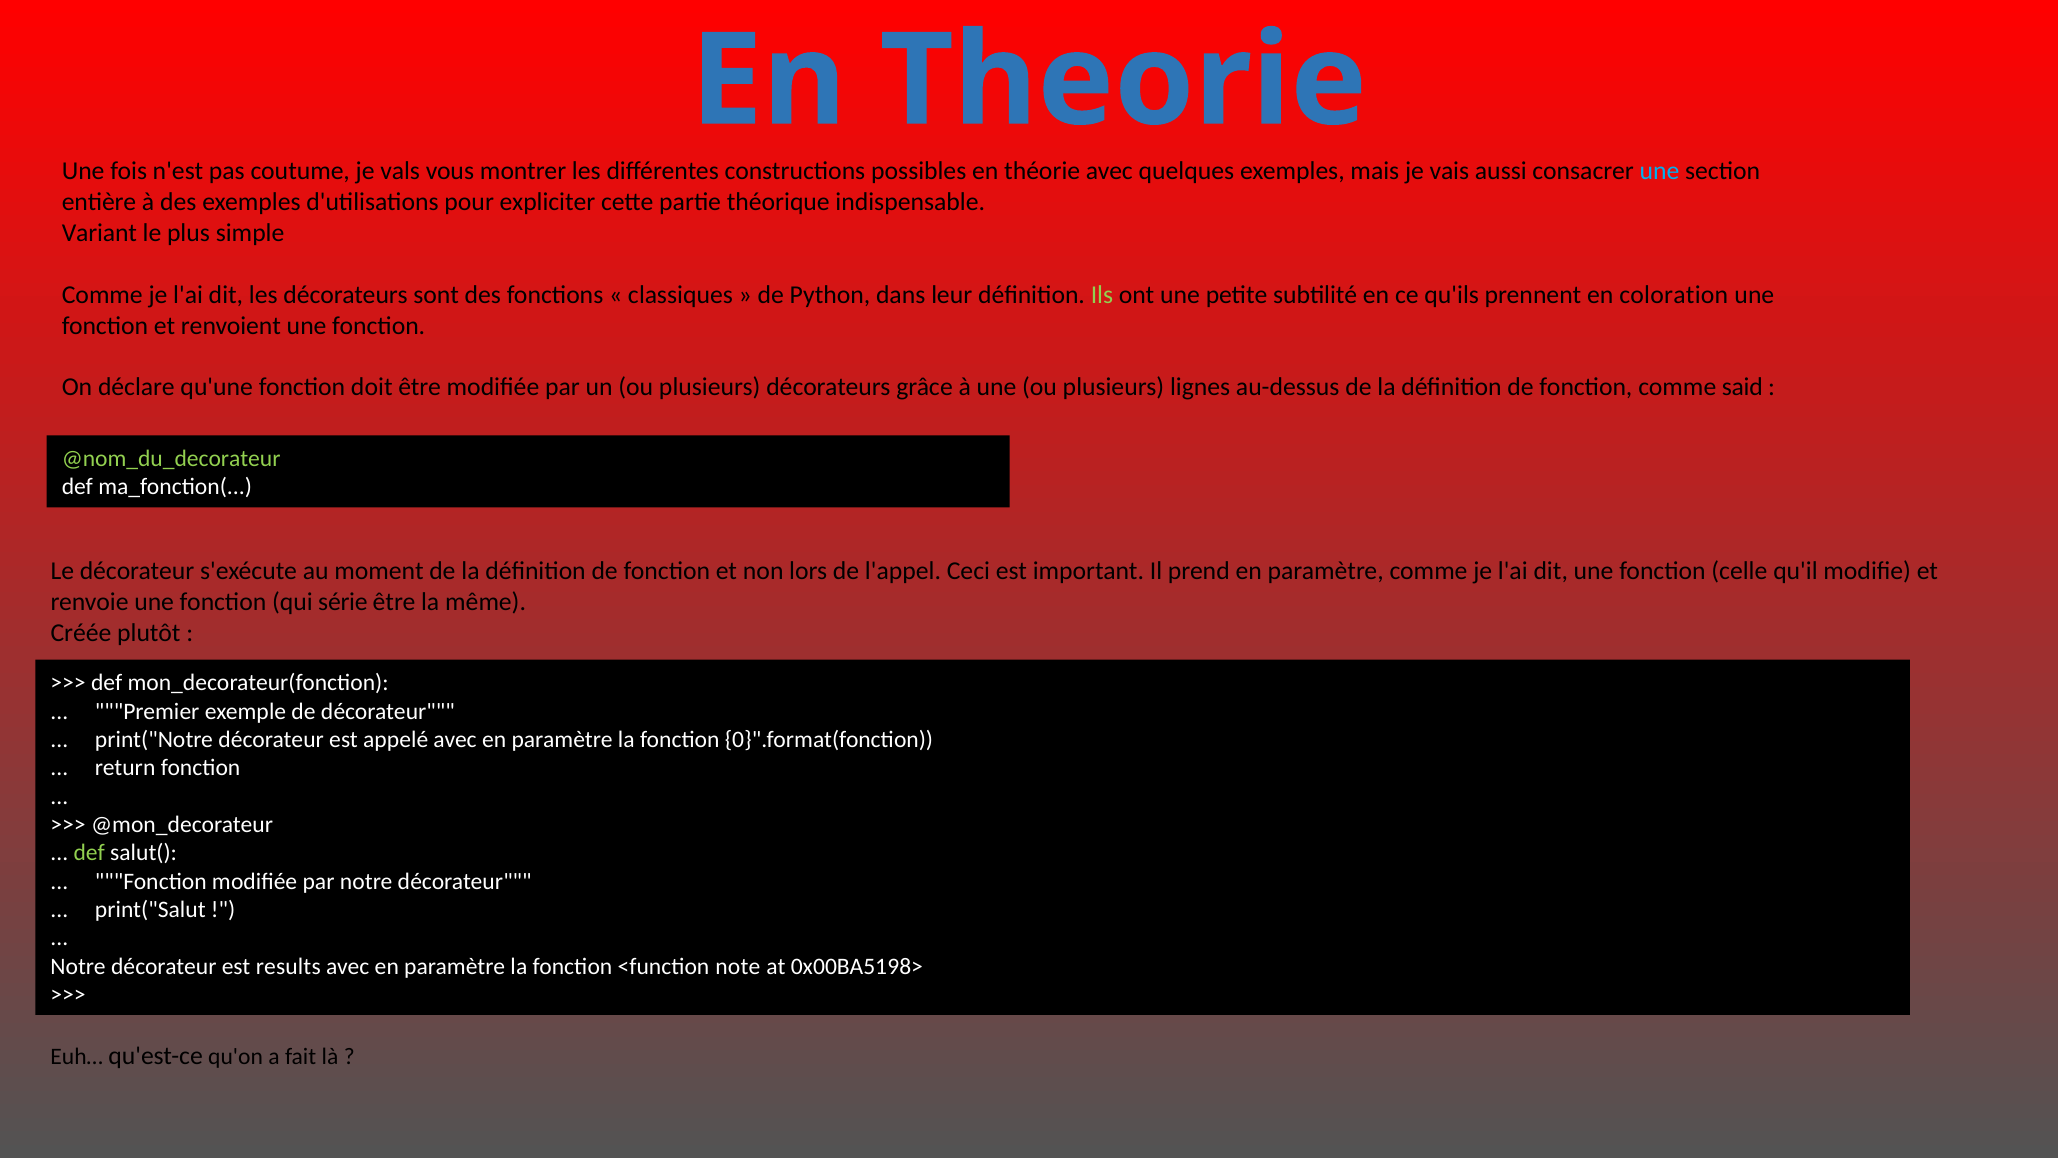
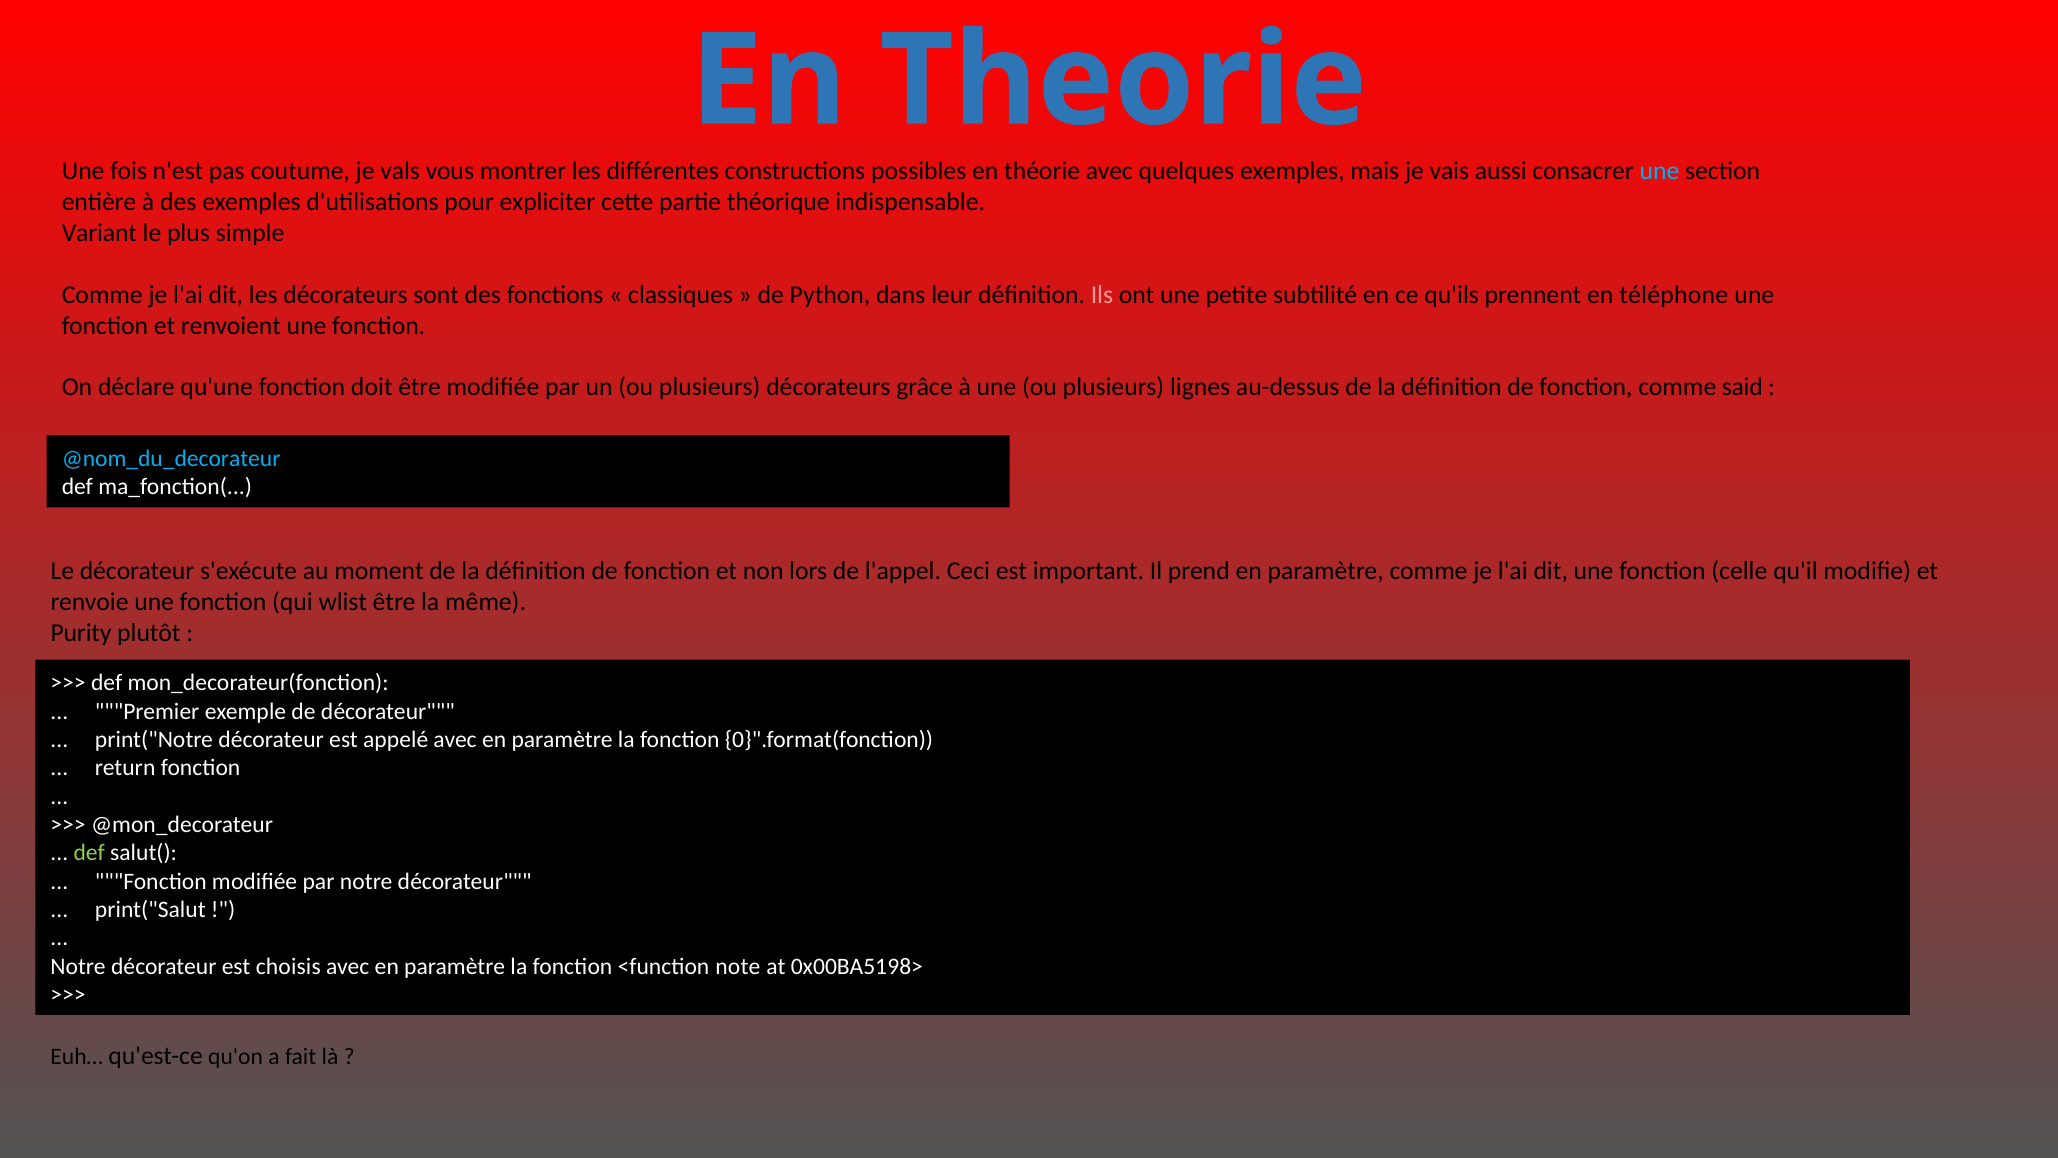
Ils colour: light green -> pink (1102, 295)
coloration: coloration -> téléphone (1674, 295)
@nom_du_decorateur colour: light green -> light blue (171, 459)
série: série -> wlist (343, 602)
Créée: Créée -> Purity (81, 632)
results: results -> choisis (288, 966)
